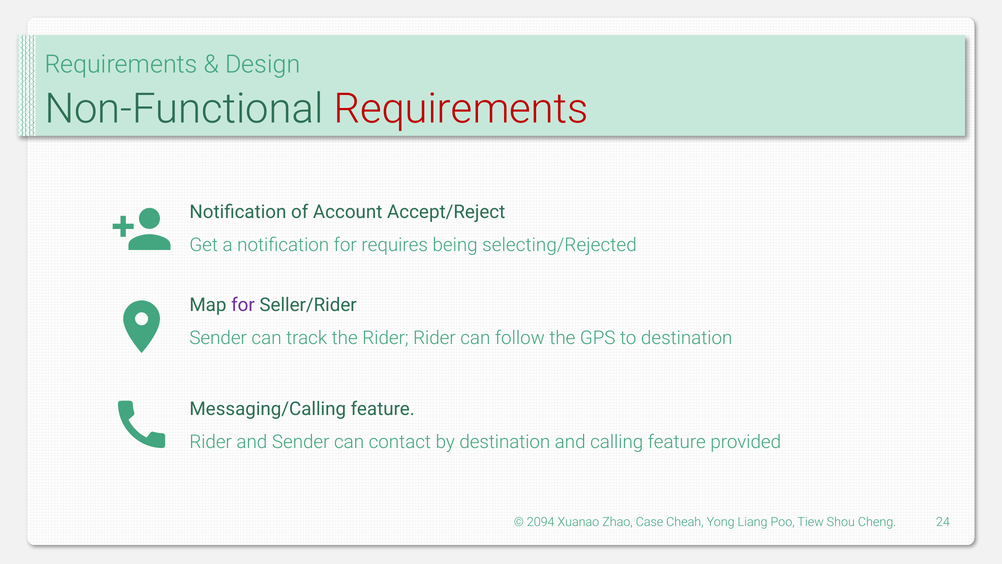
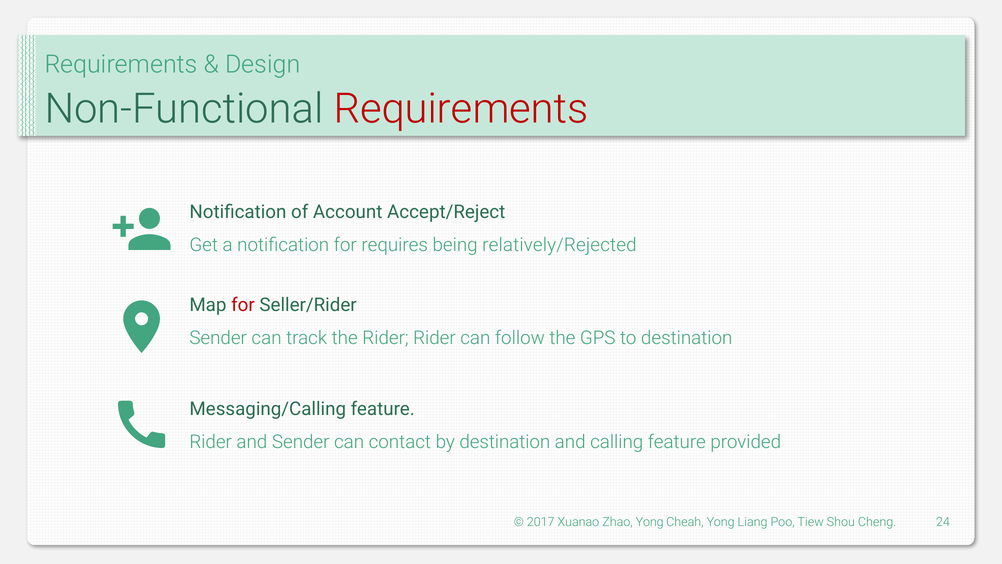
selecting/Rejected: selecting/Rejected -> relatively/Rejected (559, 245)
for colour: purple -> red (243, 305)
2094: 2094 -> 2017 (541, 522)
Zhao Case: Case -> Yong (650, 522)
